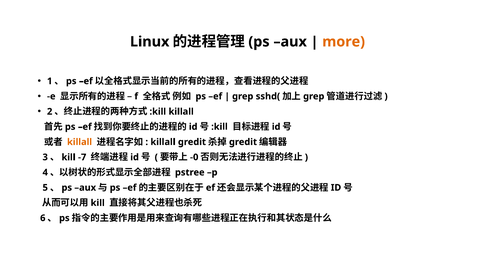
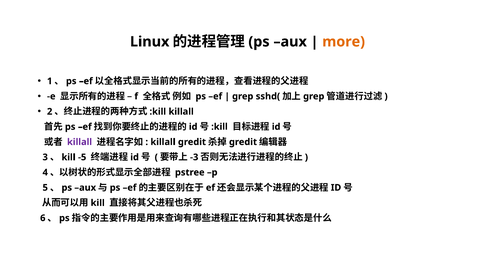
killall colour: orange -> purple (80, 142)
-7: -7 -> -5 (82, 157)
-0: -0 -> -3 (194, 157)
